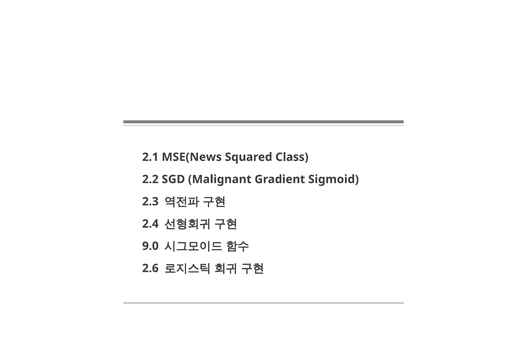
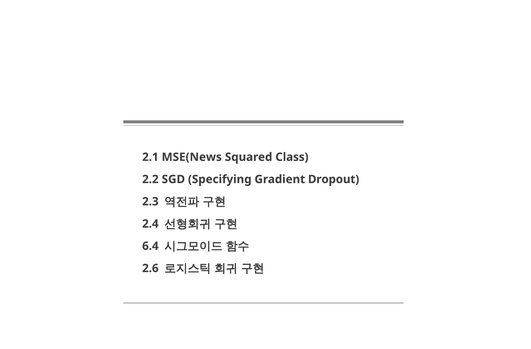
Malignant: Malignant -> Specifying (220, 179)
Sigmoid: Sigmoid -> Dropout (334, 179)
9.0: 9.0 -> 6.4 (150, 246)
